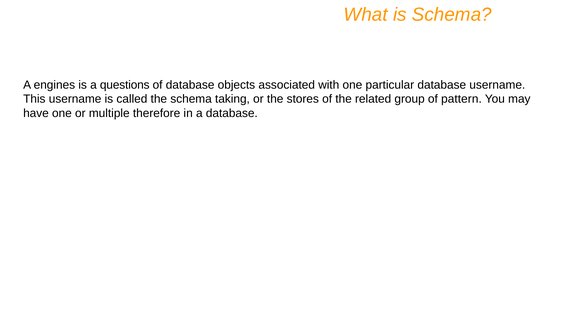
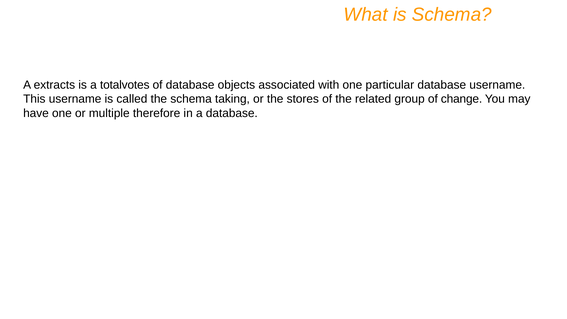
engines: engines -> extracts (54, 85)
questions: questions -> totalvotes (125, 85)
pattern: pattern -> change (462, 99)
